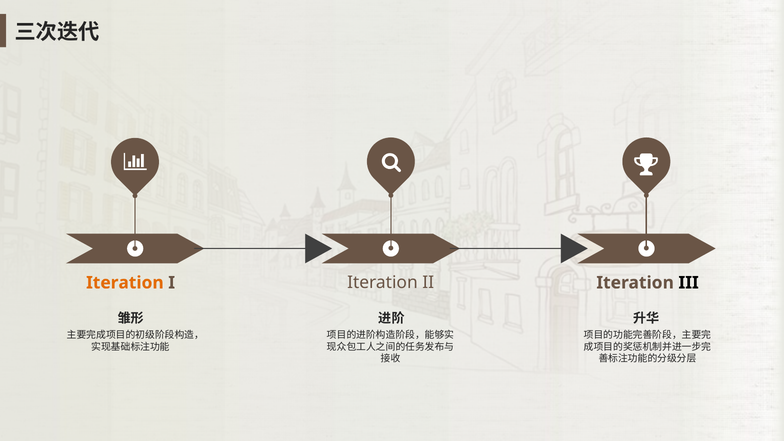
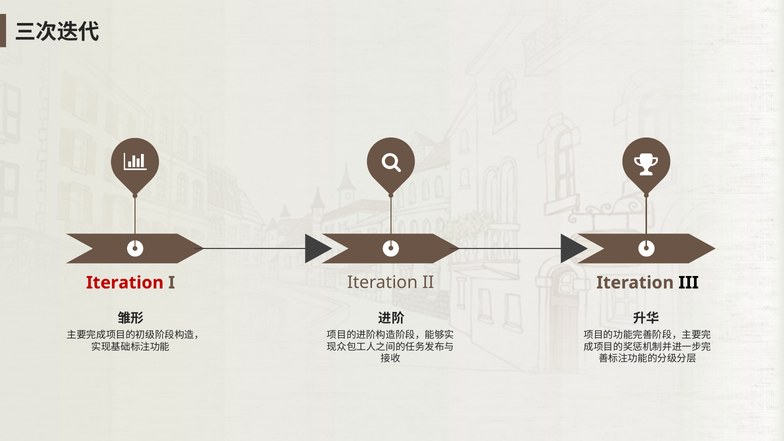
Iteration colour: orange -> red (125, 283)
